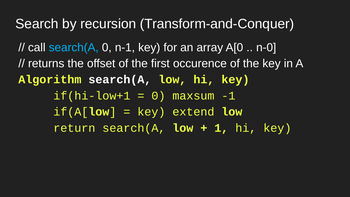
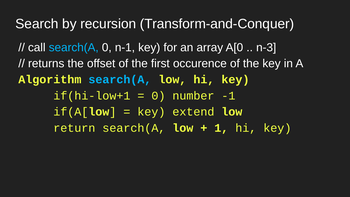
n-0: n-0 -> n-3 (266, 47)
search(A colour: white -> light blue (120, 80)
maxsum: maxsum -> number (193, 96)
